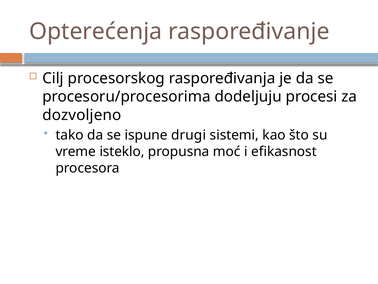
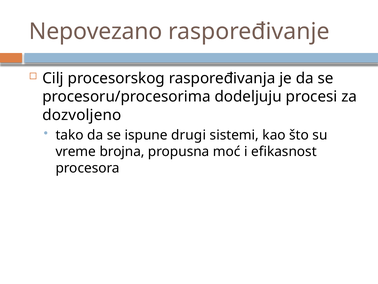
Opterećenja: Opterećenja -> Nepovezano (96, 32)
isteklo: isteklo -> brojna (122, 151)
